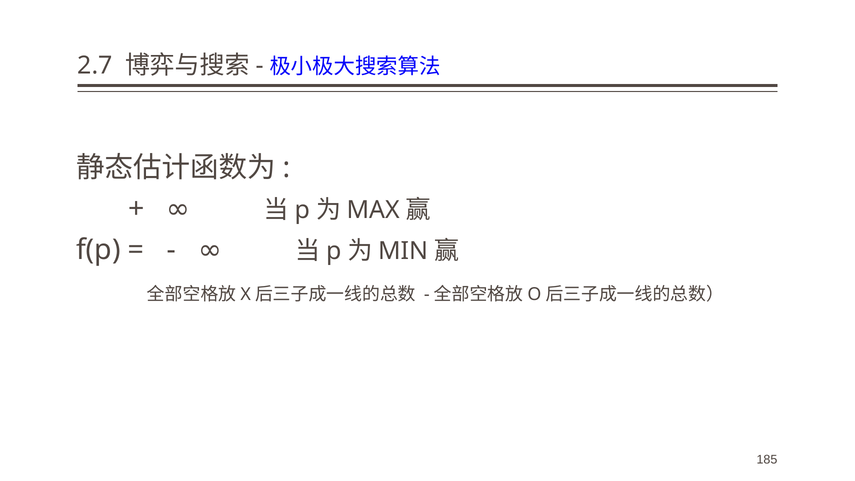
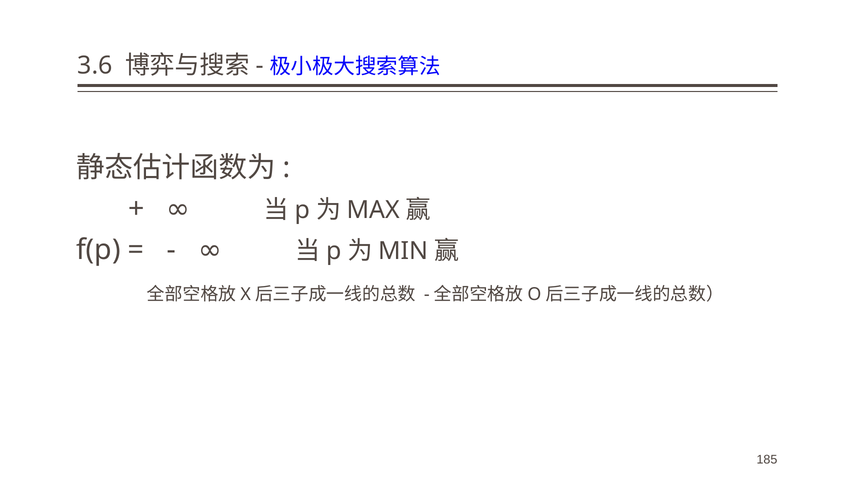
2.7: 2.7 -> 3.6 (95, 65)
